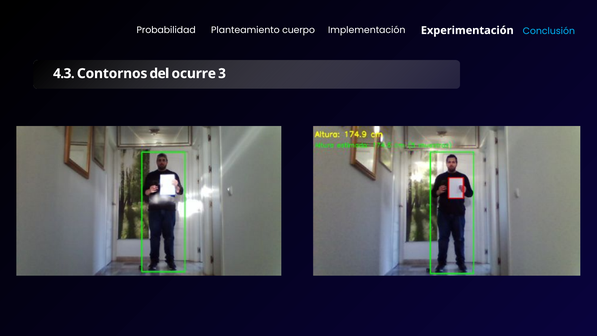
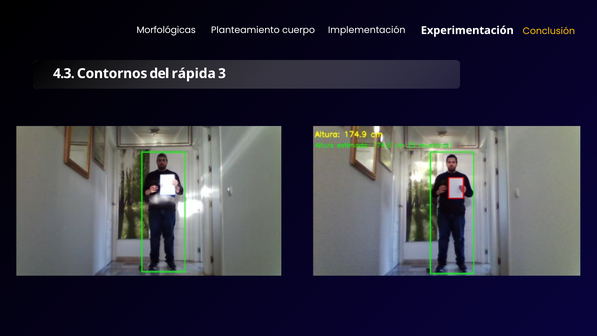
Probabilidad: Probabilidad -> Morfológicas (166, 30)
Conclusión colour: light blue -> yellow (549, 31)
ocurre: ocurre -> rápida (194, 74)
